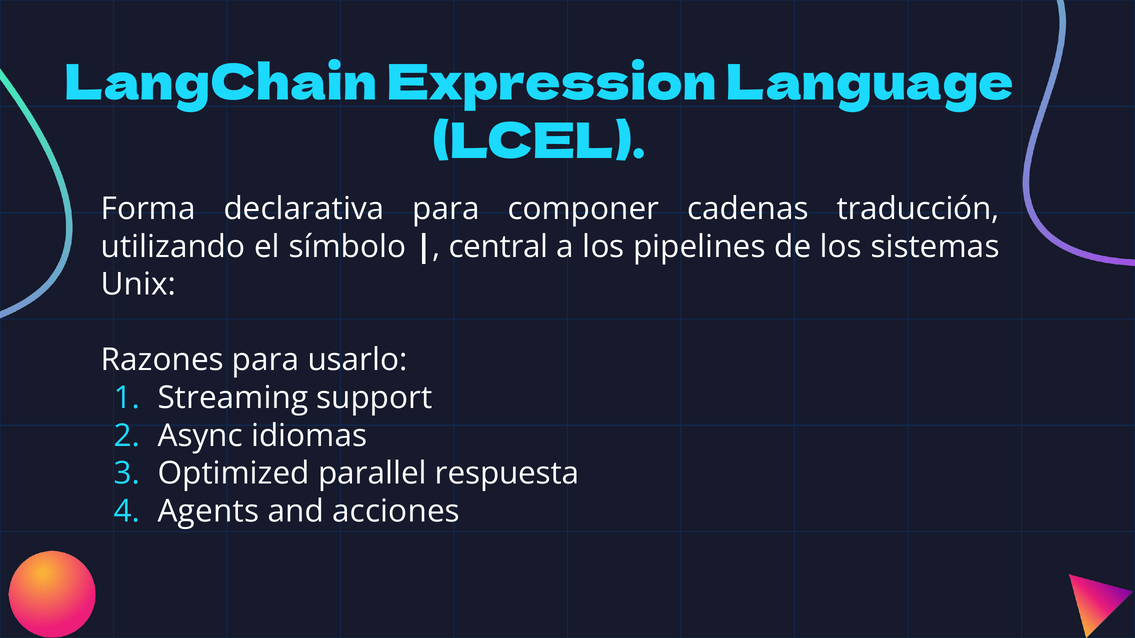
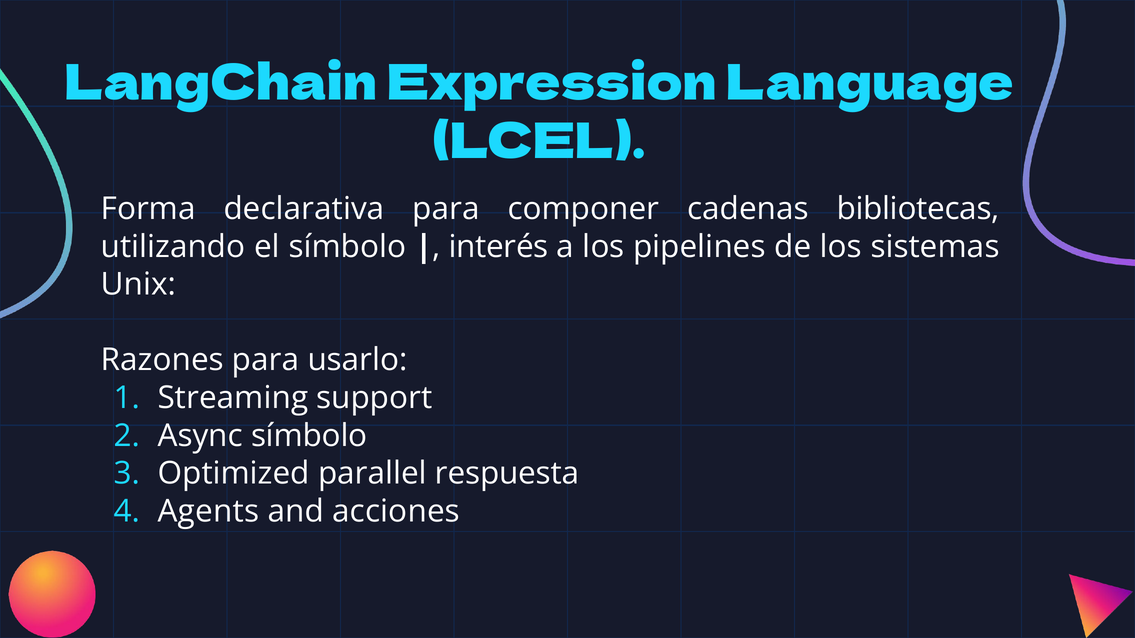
traducción: traducción -> bibliotecas (918, 209)
central: central -> interés (498, 247)
Async idiomas: idiomas -> símbolo (309, 436)
